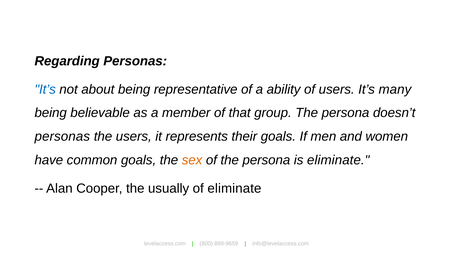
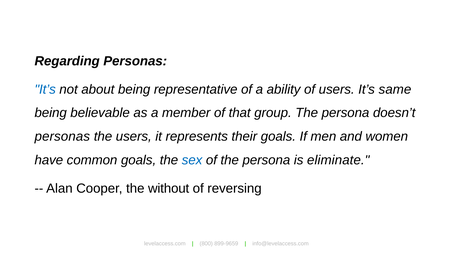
many: many -> same (395, 89)
sex colour: orange -> blue (192, 160)
usually: usually -> without (169, 188)
of eliminate: eliminate -> reversing (235, 188)
